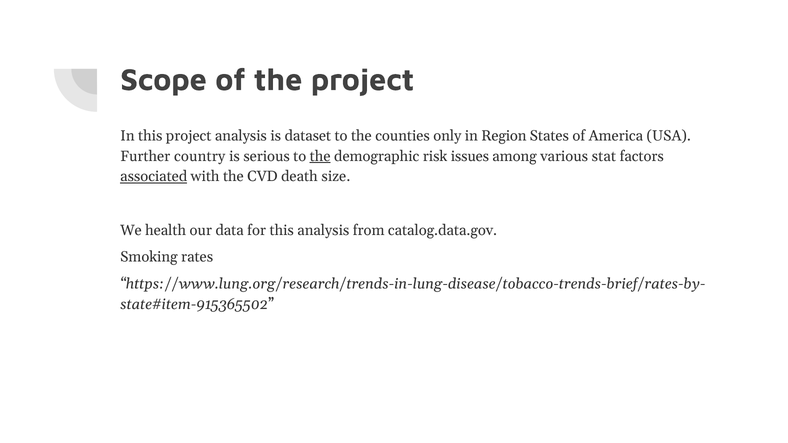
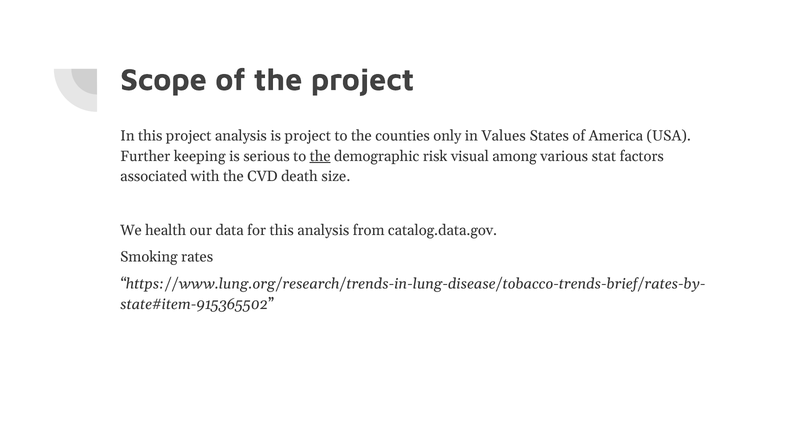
is dataset: dataset -> project (308, 136)
Region: Region -> Values (504, 136)
country: country -> keeping (200, 156)
issues: issues -> visual (470, 156)
associated underline: present -> none (154, 177)
